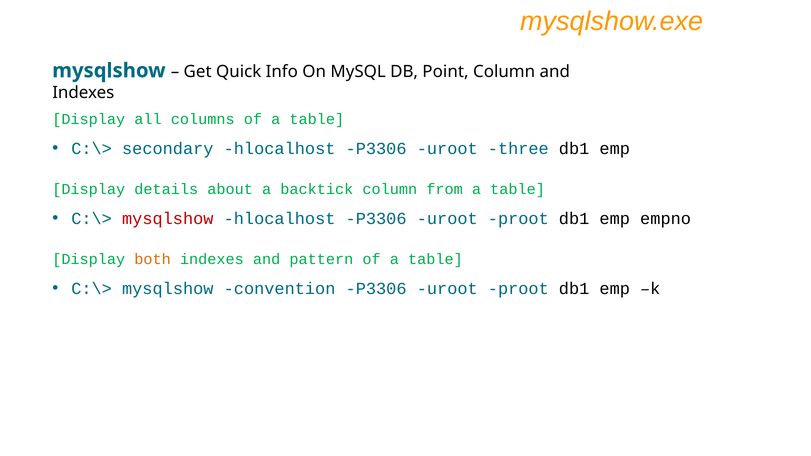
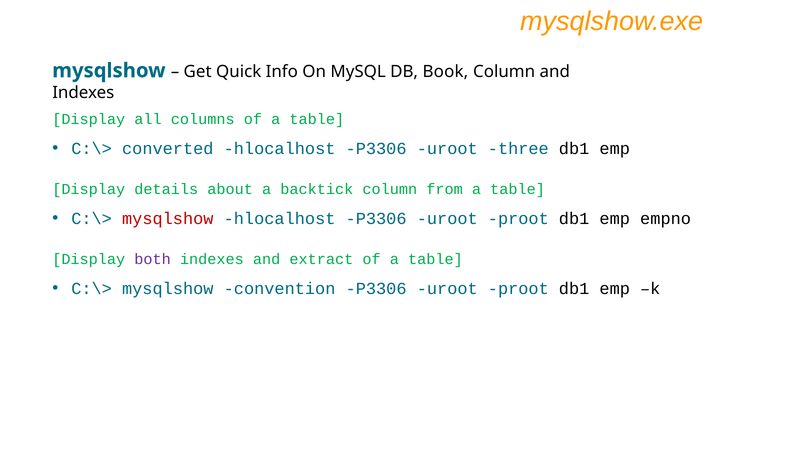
Point: Point -> Book (445, 72)
secondary: secondary -> converted (168, 149)
both colour: orange -> purple (153, 259)
pattern: pattern -> extract (321, 259)
